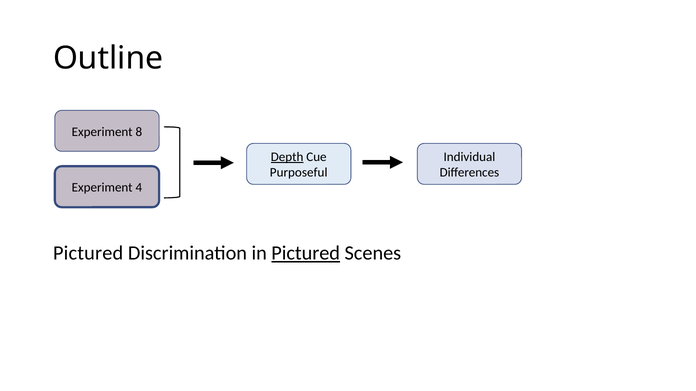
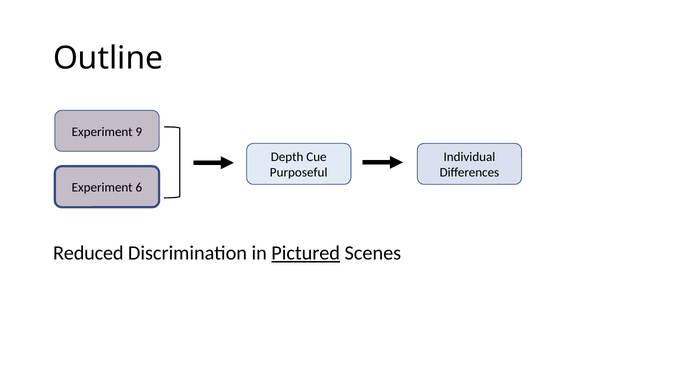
8: 8 -> 9 (139, 132)
Depth underline: present -> none (287, 157)
4: 4 -> 6 (139, 188)
Pictured: Pictured -> Reduced (88, 253)
